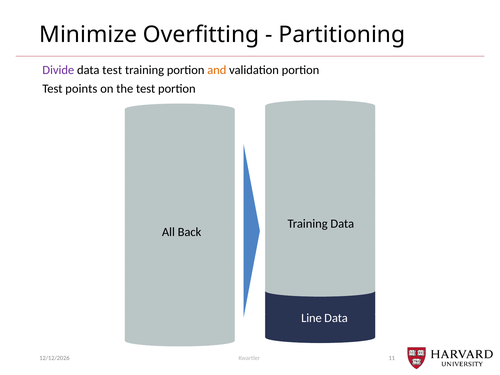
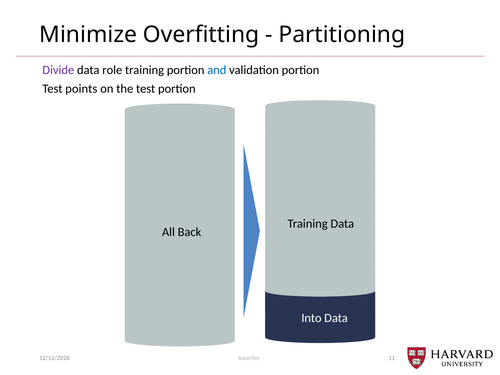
data test: test -> role (112, 70)
and colour: orange -> blue (217, 70)
Line: Line -> Into (311, 318)
